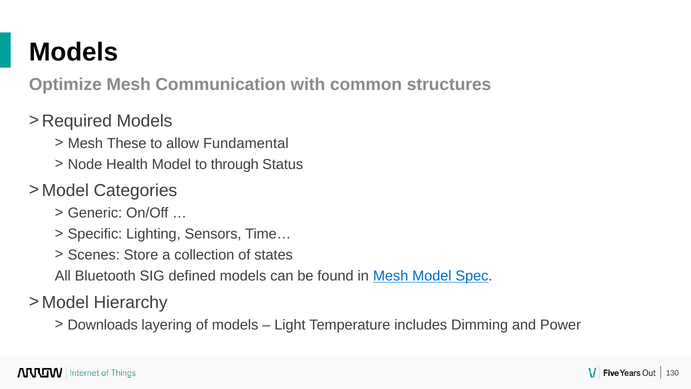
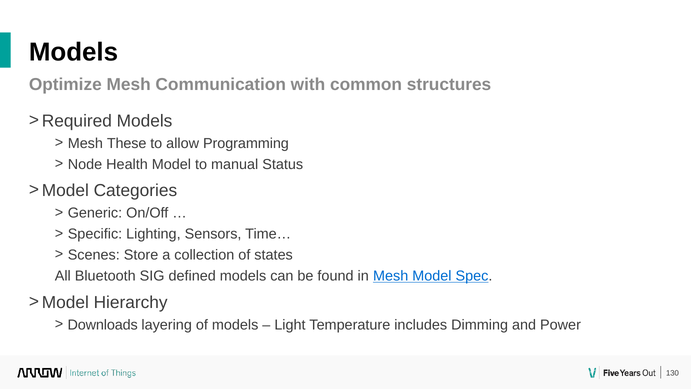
Fundamental: Fundamental -> Programming (246, 143)
through: through -> manual (235, 164)
